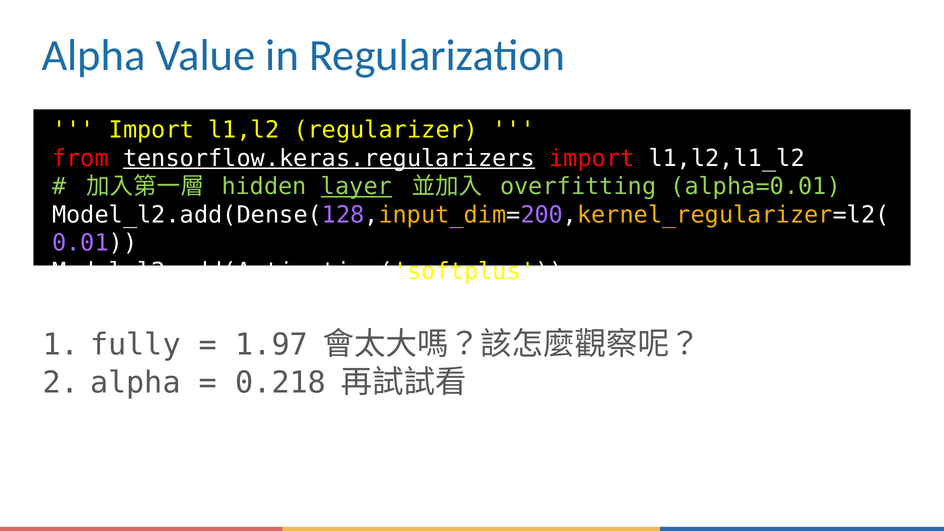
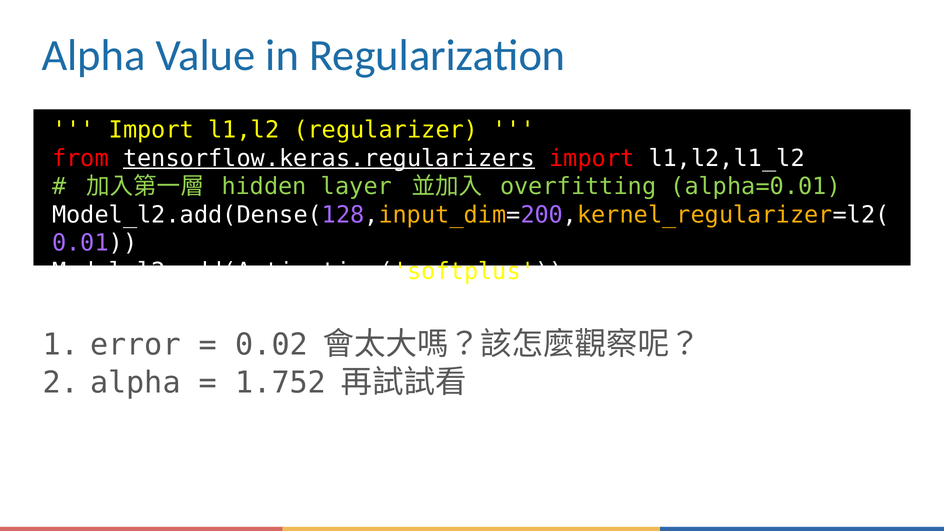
layer underline: present -> none (356, 187)
fully: fully -> error (135, 345)
1.97: 1.97 -> 0.02 (272, 345)
0.218: 0.218 -> 1.752 (281, 383)
